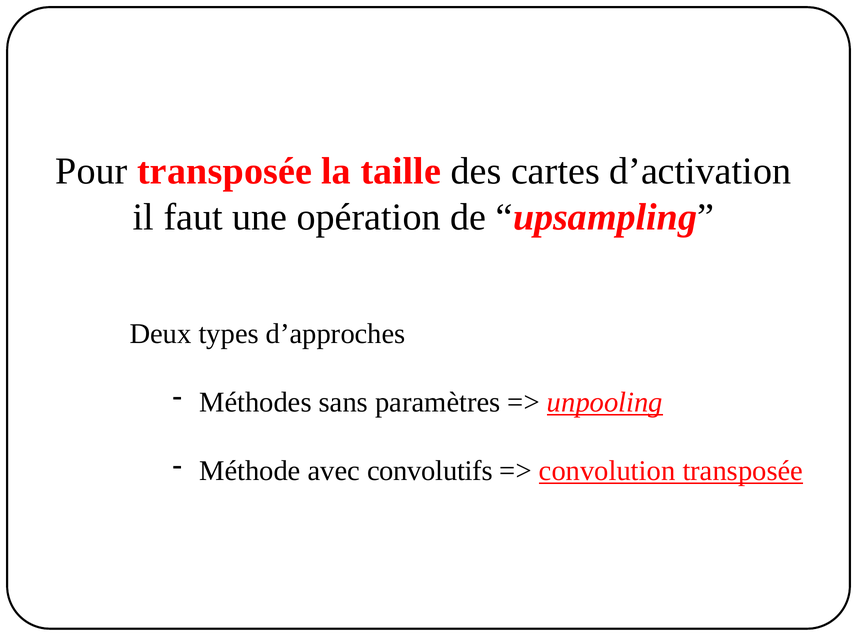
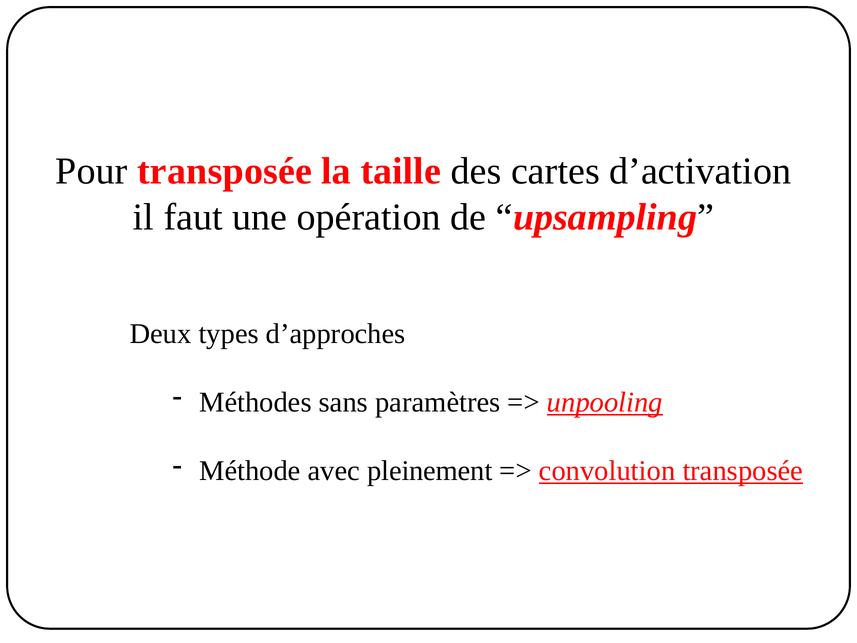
convolutifs: convolutifs -> pleinement (430, 471)
